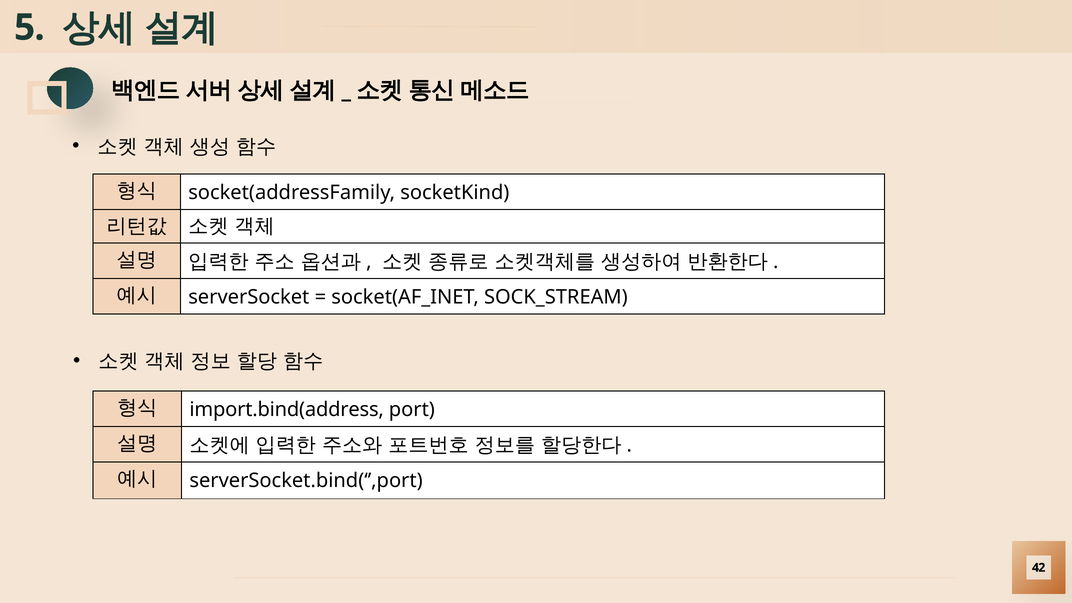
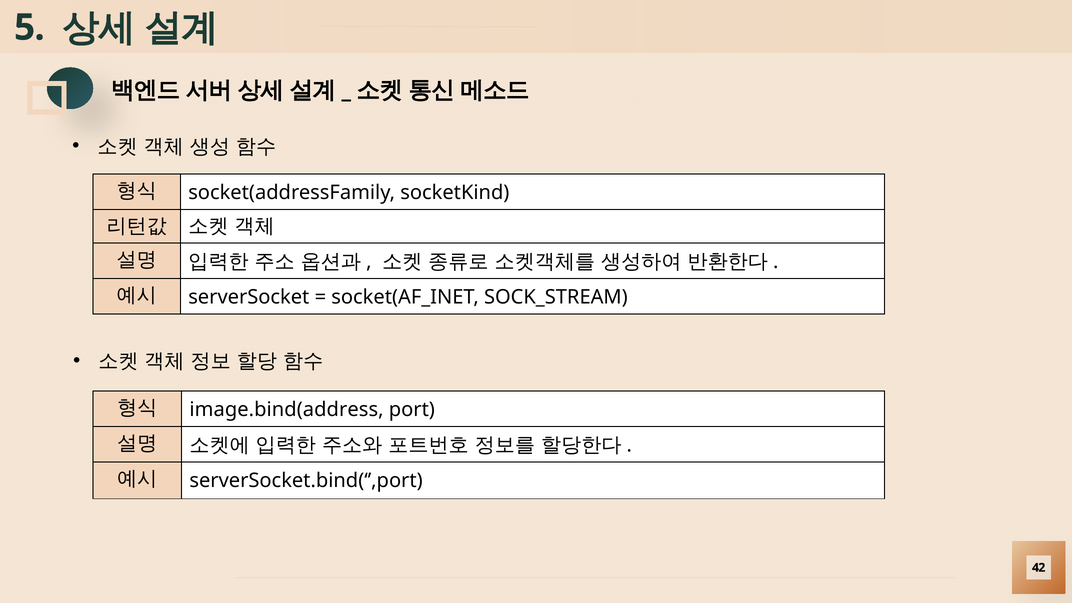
import.bind(address: import.bind(address -> image.bind(address (287, 410)
